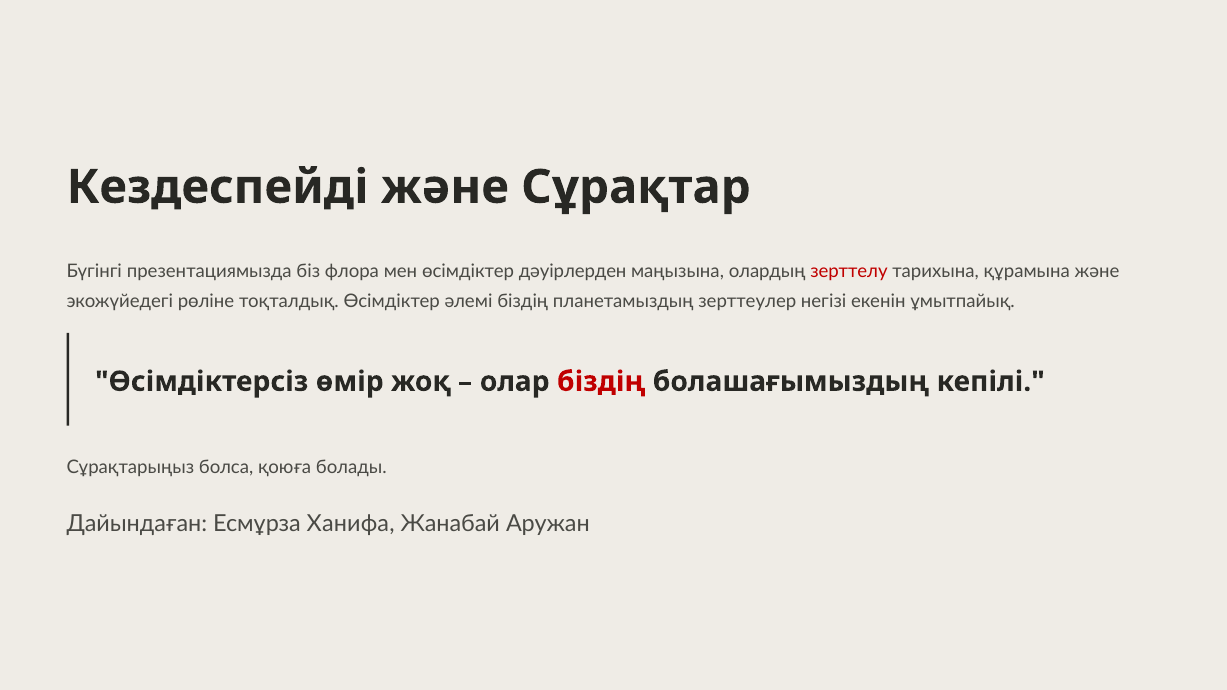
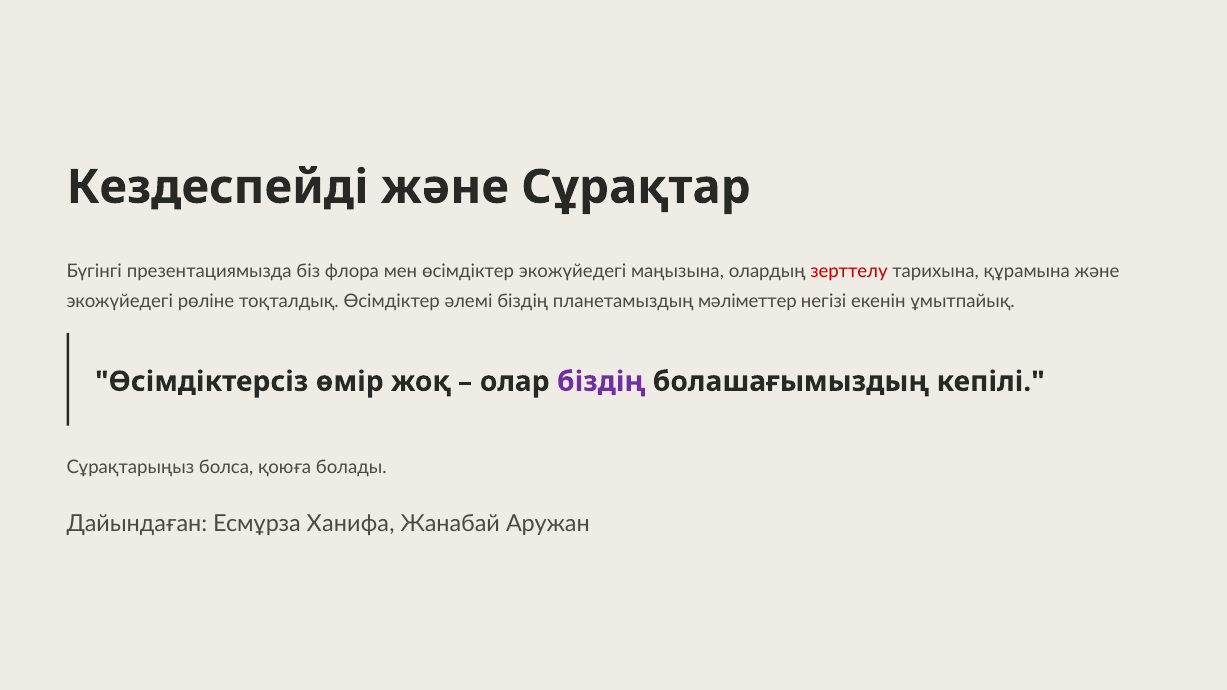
өсімдіктер дәуірлерден: дәуірлерден -> экожүйедегі (573, 271)
зерттеулер: зерттеулер -> мәліметтер (747, 302)
біздің colour: red -> purple (601, 382)
